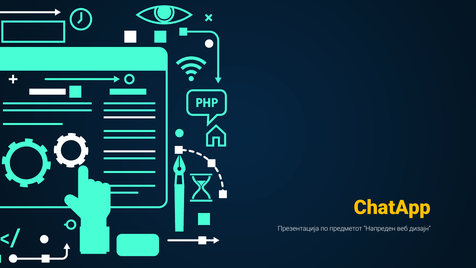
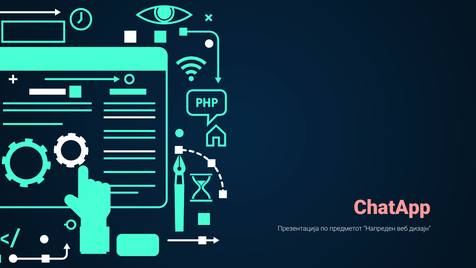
ChatApp colour: yellow -> pink (392, 207)
